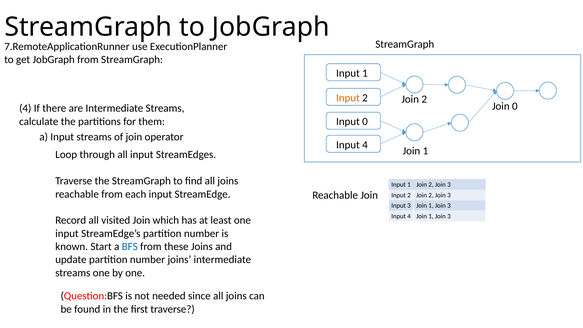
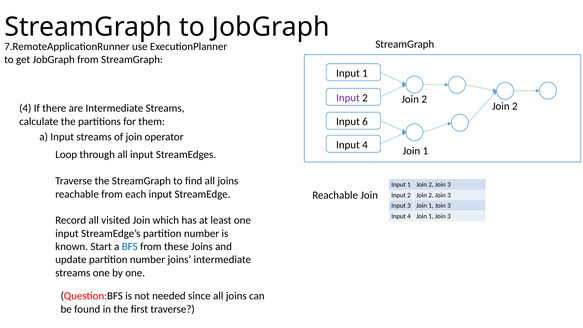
Input colour: orange -> purple (348, 98)
0: 0 -> 2 (515, 106)
Input 0: 0 -> 6 (365, 122)
